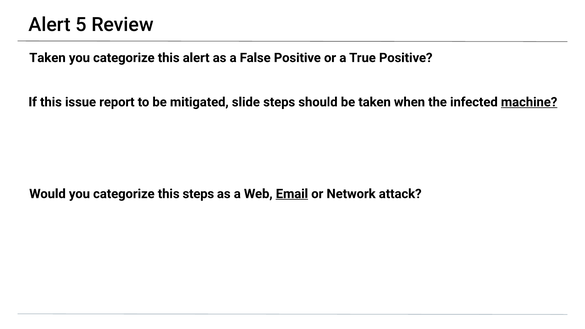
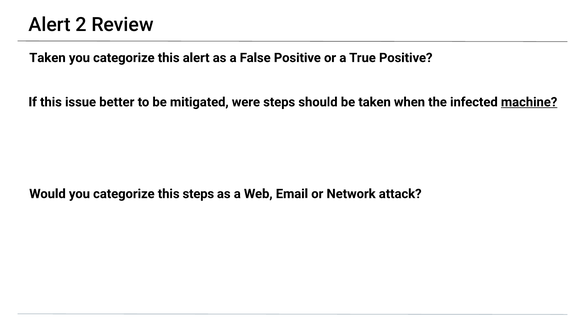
5: 5 -> 2 (81, 25)
report: report -> better (117, 102)
slide: slide -> were (246, 102)
Email underline: present -> none (292, 194)
